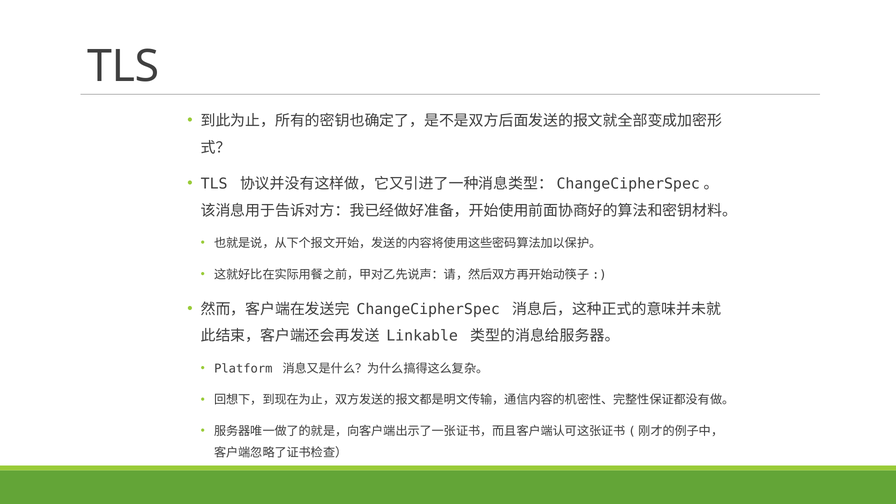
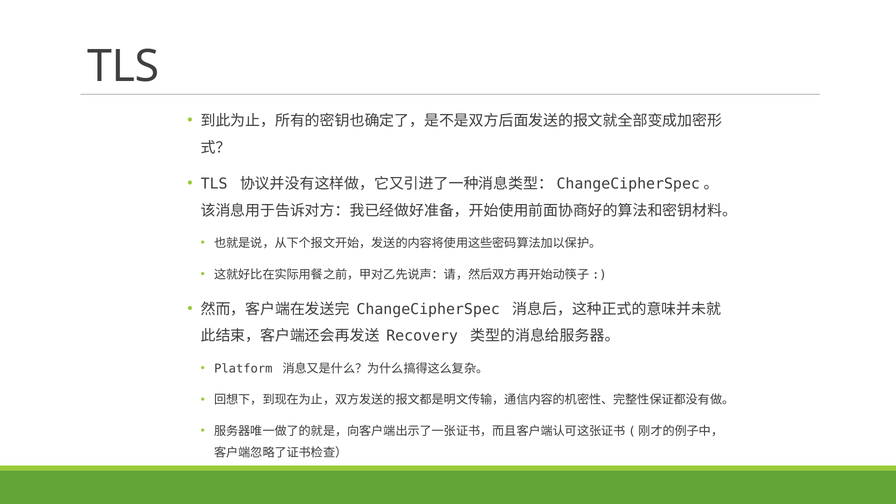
Linkable: Linkable -> Recovery (422, 336)
